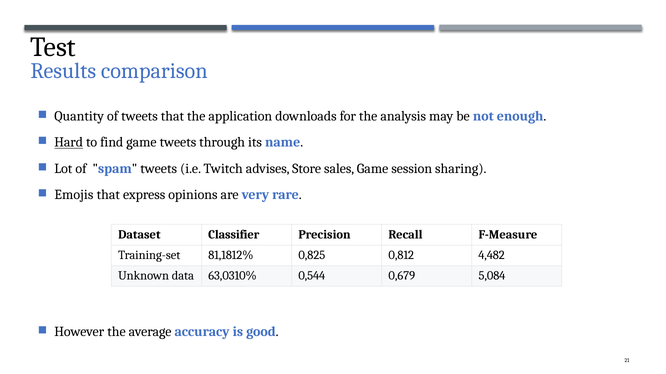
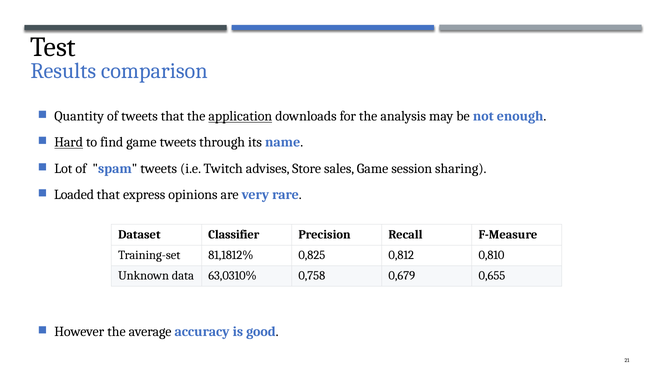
application underline: none -> present (240, 116)
Emojis: Emojis -> Loaded (74, 195)
4,482: 4,482 -> 0,810 (491, 256)
0,544: 0,544 -> 0,758 (312, 276)
5,084: 5,084 -> 0,655 (492, 276)
